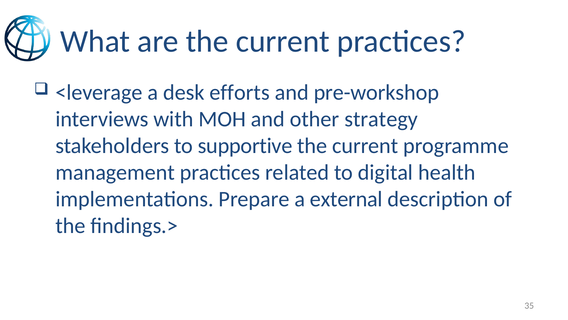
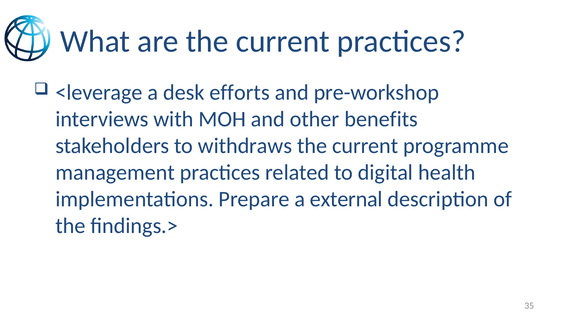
strategy: strategy -> benefits (381, 119)
supportive: supportive -> withdraws (245, 146)
